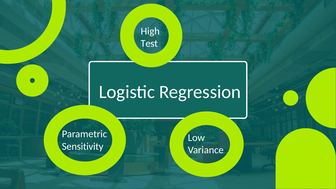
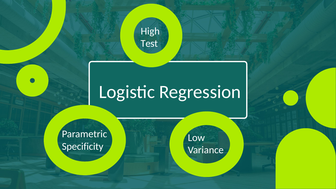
Sensitivity: Sensitivity -> Specificity (83, 146)
